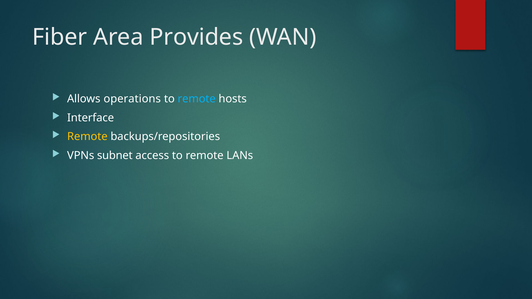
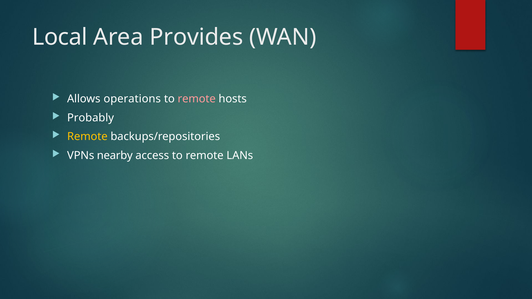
Fiber: Fiber -> Local (60, 37)
remote colour: light blue -> pink (197, 99)
Interface: Interface -> Probably (91, 118)
subnet: subnet -> nearby (115, 156)
